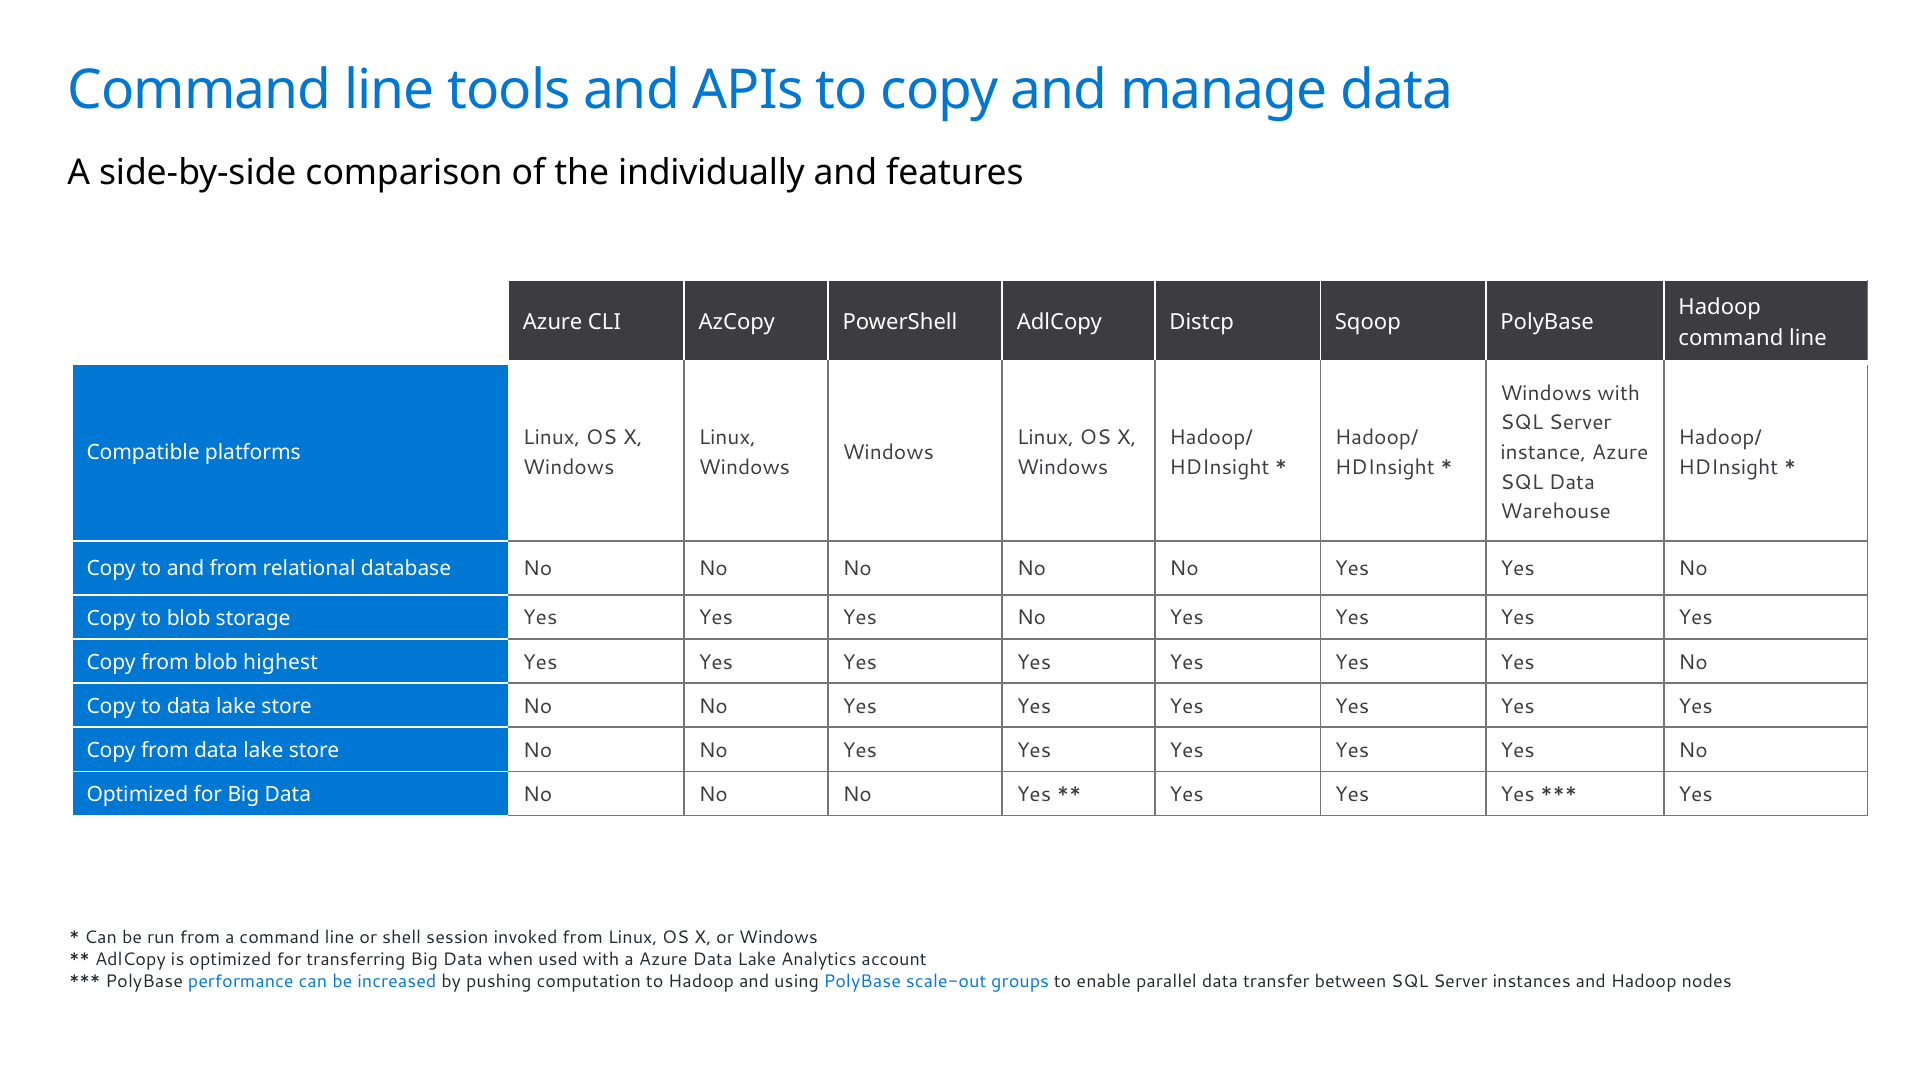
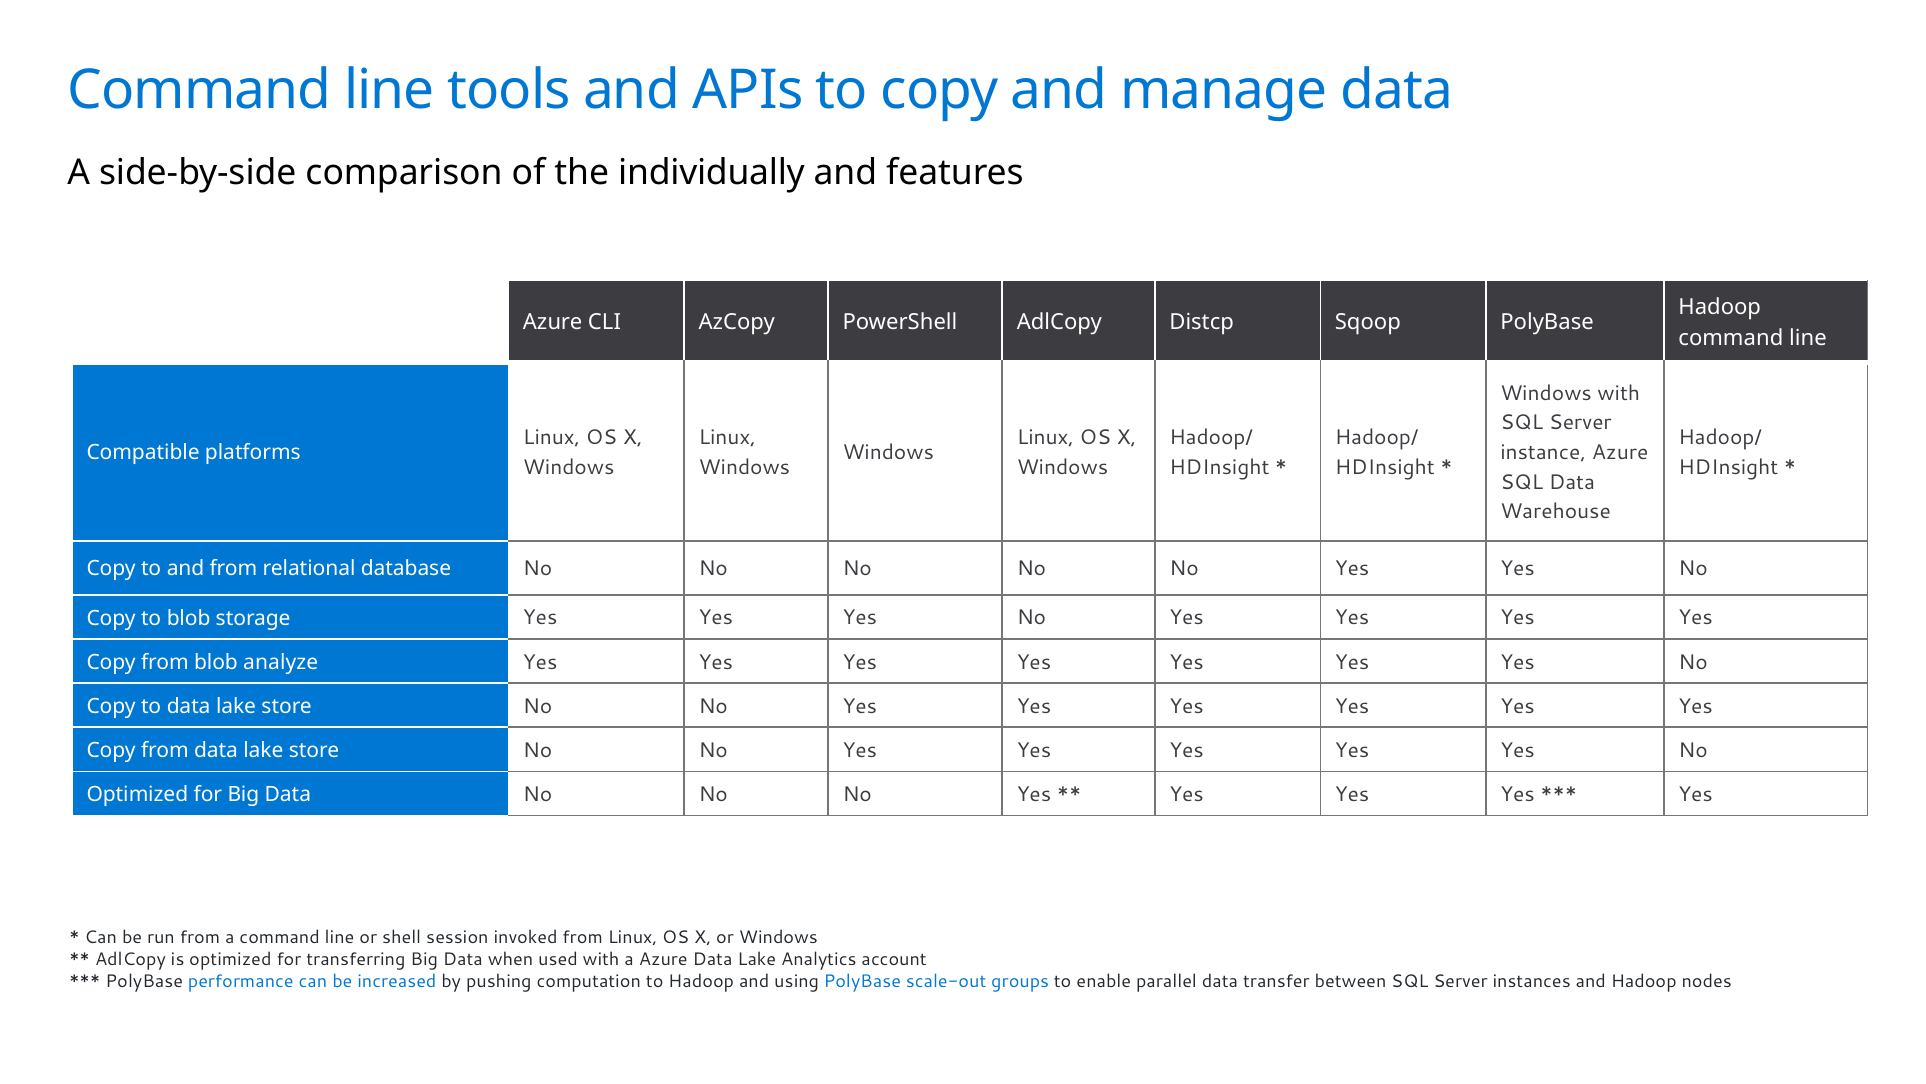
highest: highest -> analyze (281, 662)
